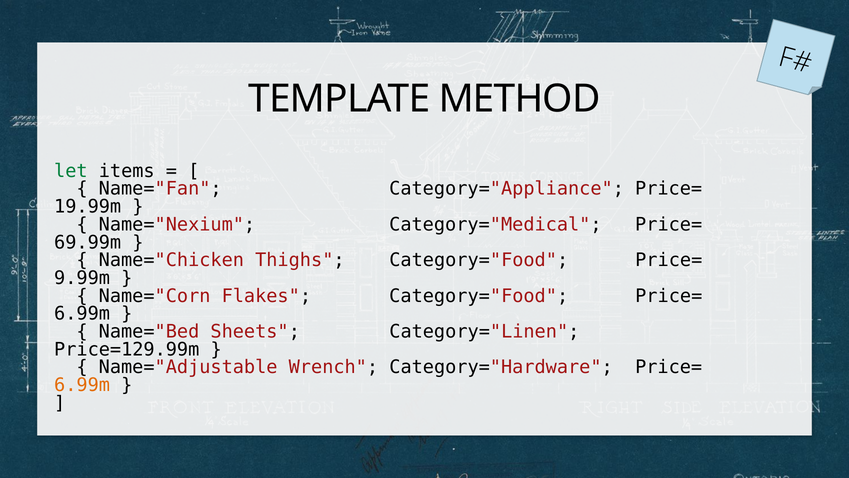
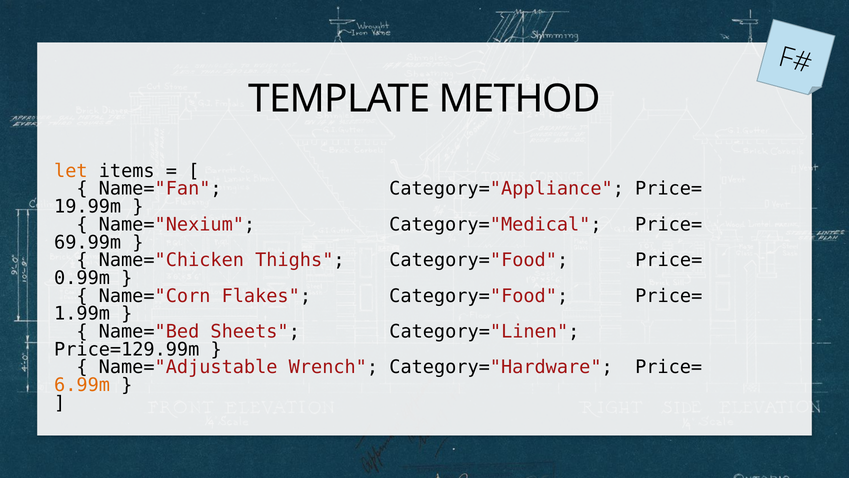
let colour: green -> orange (71, 171)
9.99m: 9.99m -> 0.99m (82, 278)
6.99m: 6.99m -> 1.99m (82, 313)
